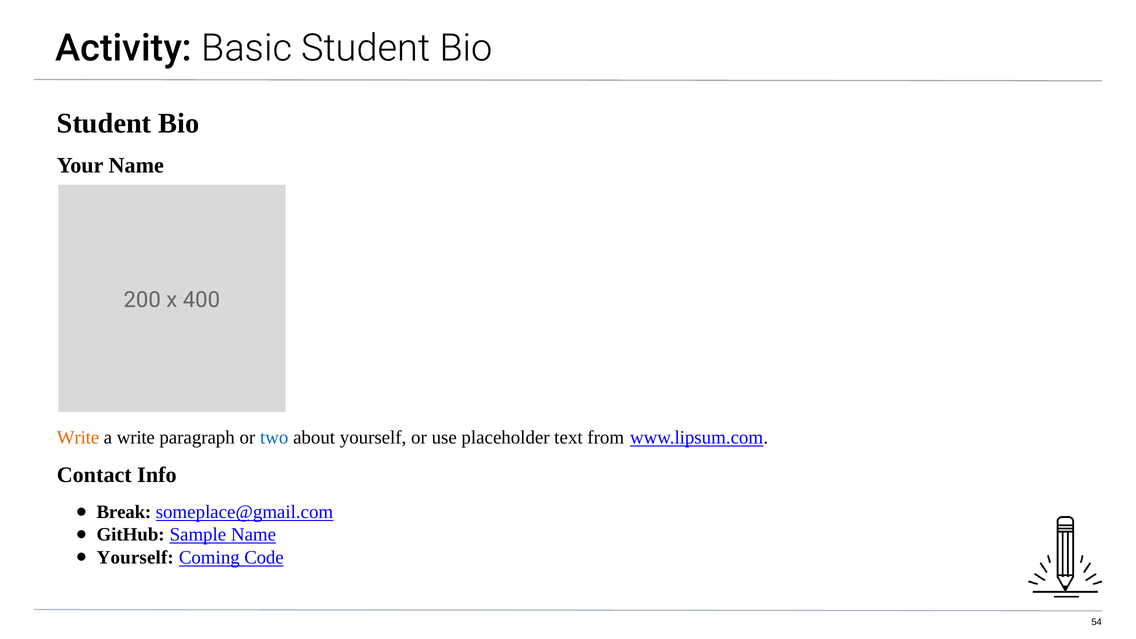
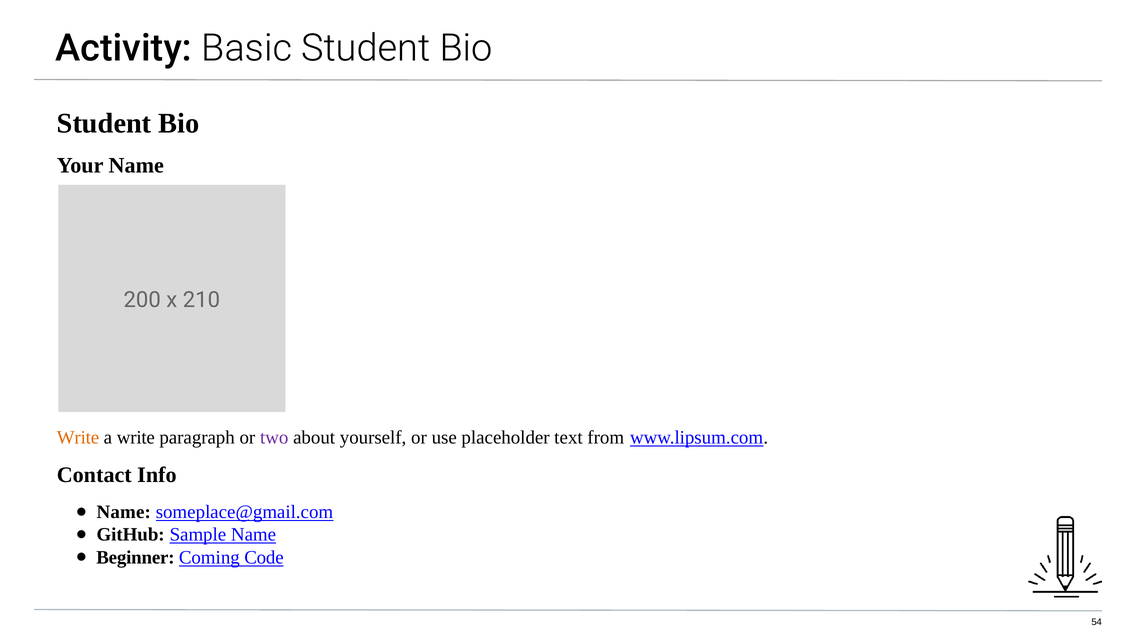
400: 400 -> 210 (201, 300)
two colour: blue -> purple (274, 438)
Break: Break -> Name (124, 512)
Yourself: Yourself -> Beginner (135, 557)
